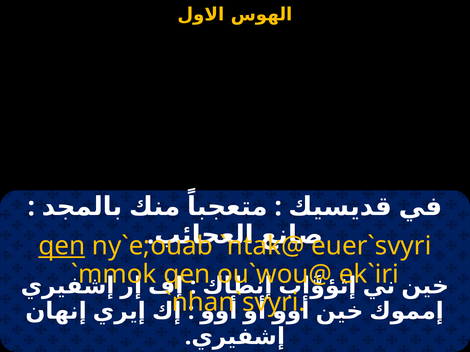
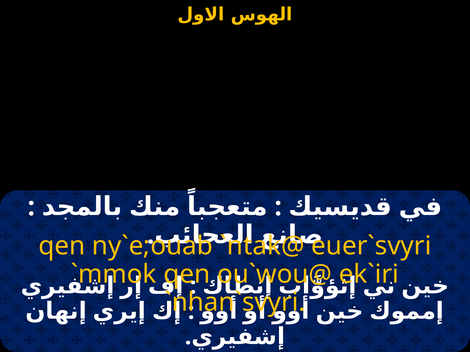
qen underline: present -> none (62, 246)
